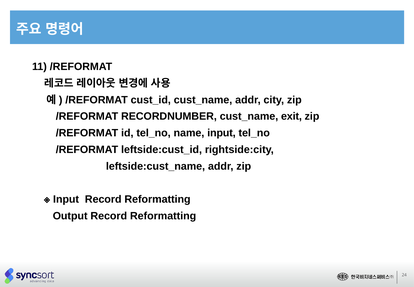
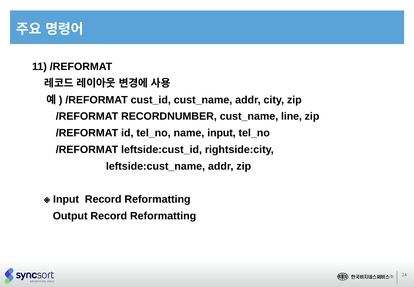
exit: exit -> line (291, 116)
